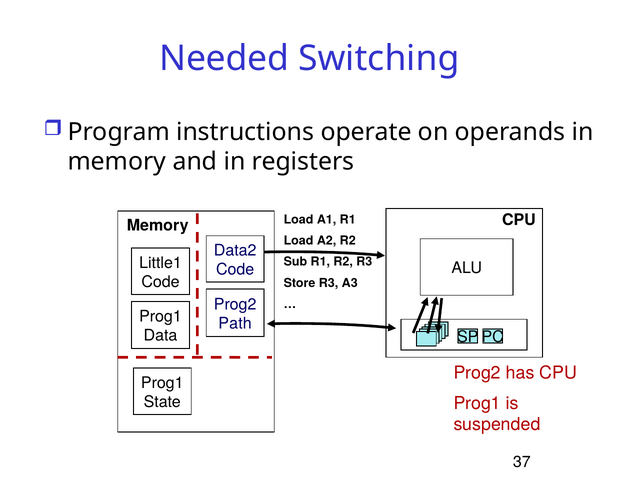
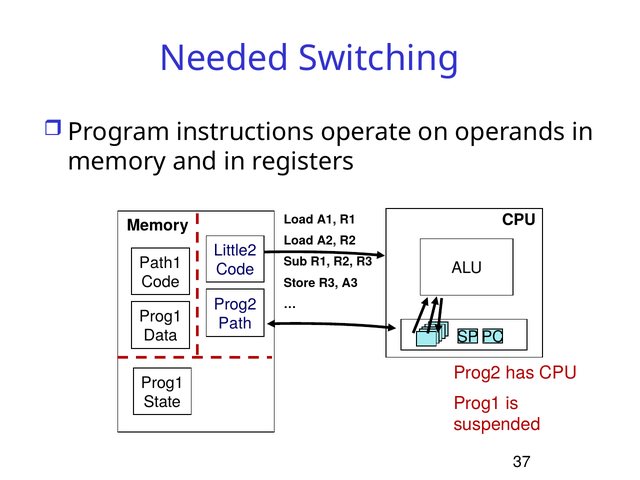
Data2: Data2 -> Little2 (235, 250)
Little1: Little1 -> Path1 (160, 263)
